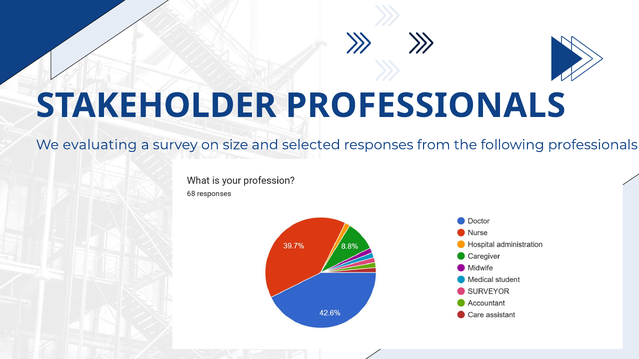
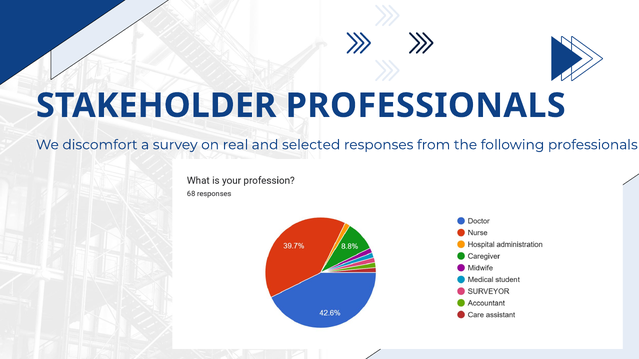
evaluating: evaluating -> discomfort (100, 145)
size: size -> real (235, 145)
